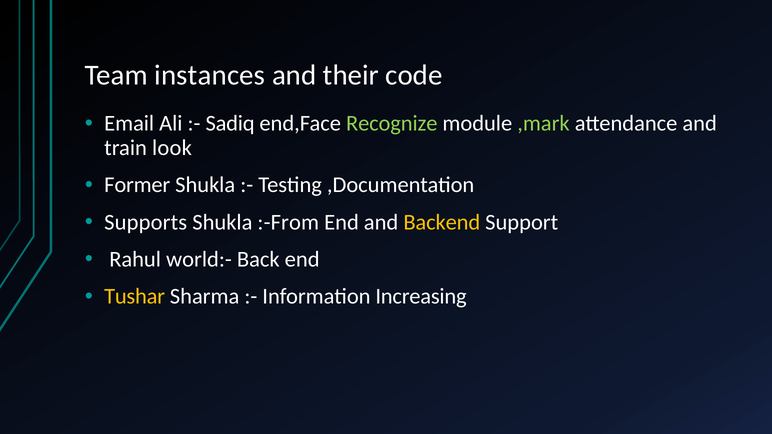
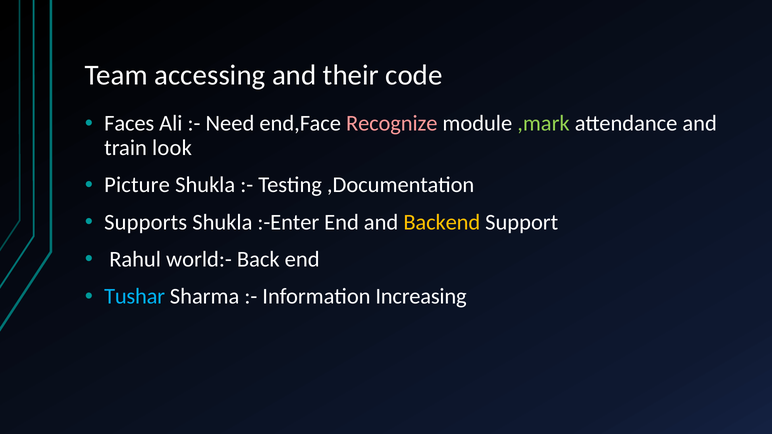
instances: instances -> accessing (210, 75)
Email: Email -> Faces (129, 124)
Sadiq: Sadiq -> Need (230, 124)
Recognize colour: light green -> pink (392, 124)
Former: Former -> Picture (137, 185)
:-From: :-From -> :-Enter (288, 222)
Tushar colour: yellow -> light blue (135, 297)
